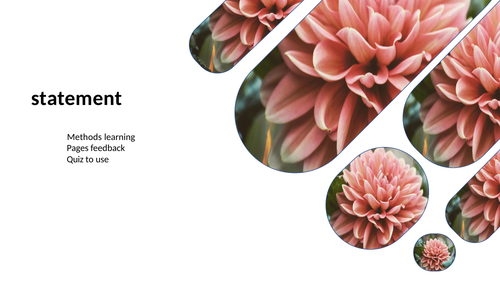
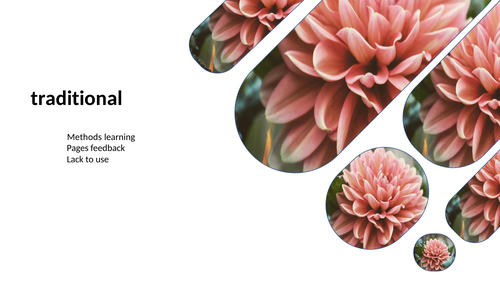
statement: statement -> traditional (77, 99)
Quiz: Quiz -> Lack (75, 160)
